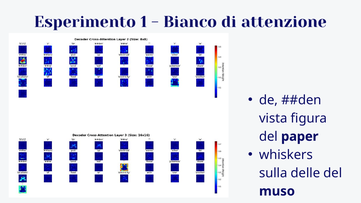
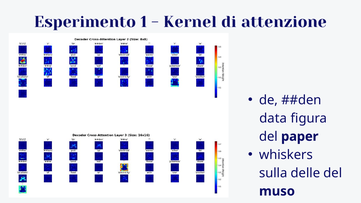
Bianco: Bianco -> Kernel (190, 22)
vista: vista -> data (273, 118)
